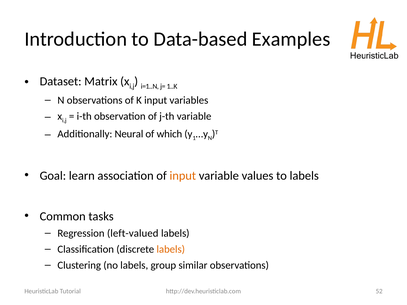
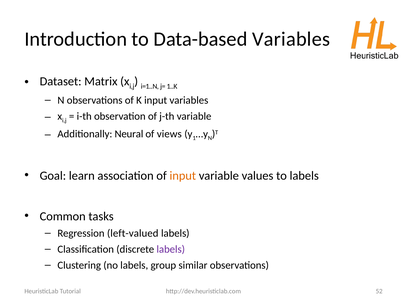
Data-based Examples: Examples -> Variables (291, 39)
which: which -> views (169, 134)
labels colour: orange -> purple (171, 250)
